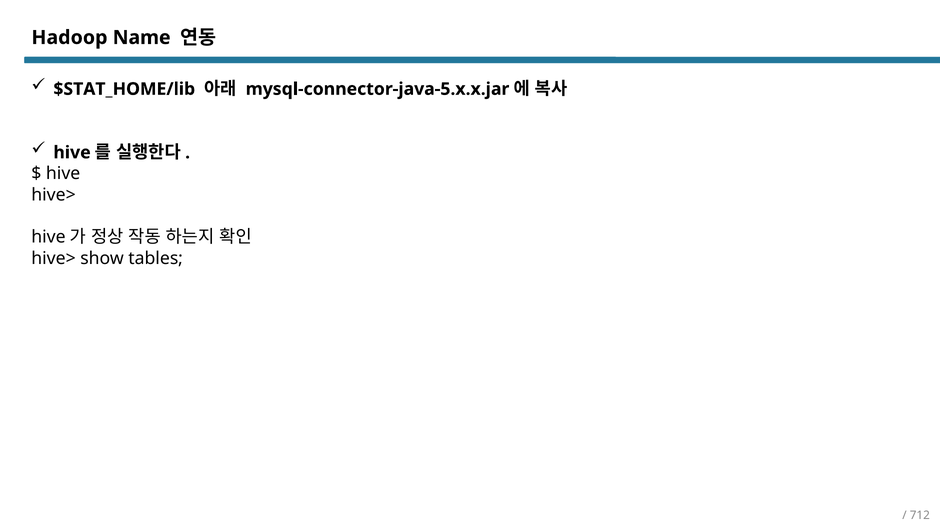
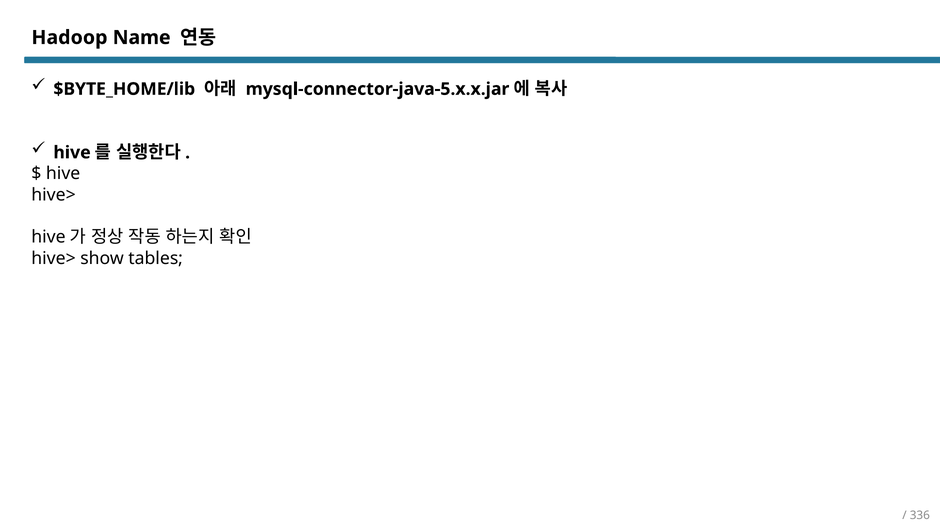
$STAT_HOME/lib: $STAT_HOME/lib -> $BYTE_HOME/lib (124, 89)
712: 712 -> 336 (920, 515)
